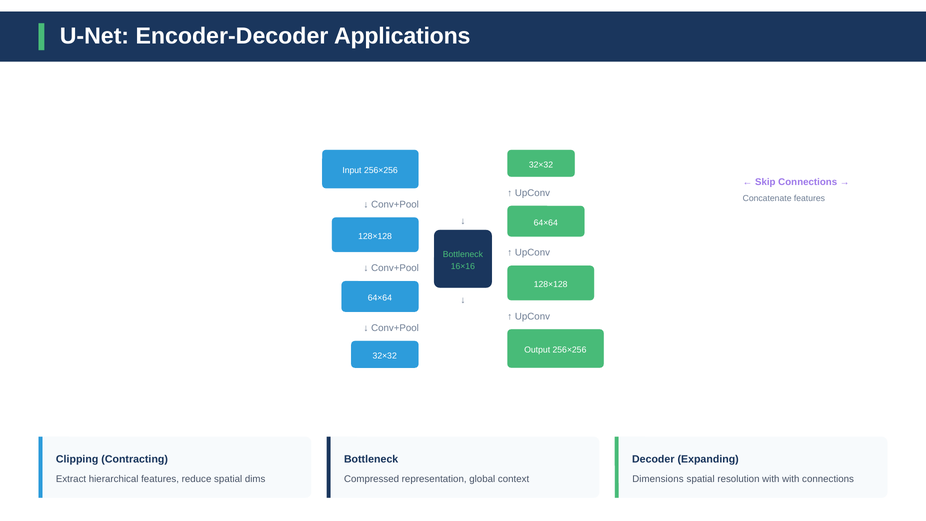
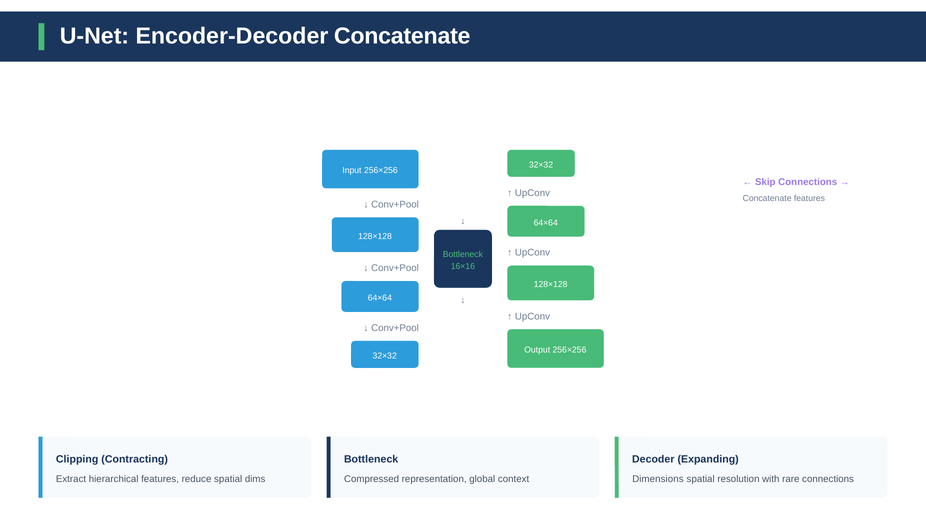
Encoder-Decoder Applications: Applications -> Concatenate (402, 36)
with with: with -> rare (791, 479)
